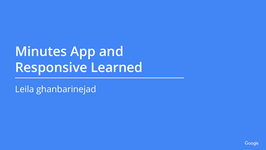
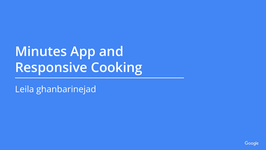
Learned: Learned -> Cooking (117, 68)
